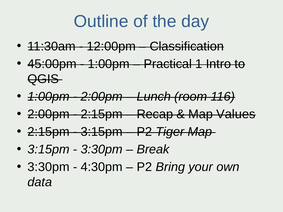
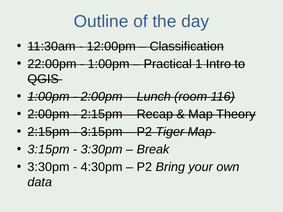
45:00pm: 45:00pm -> 22:00pm (52, 64)
Values: Values -> Theory (236, 114)
